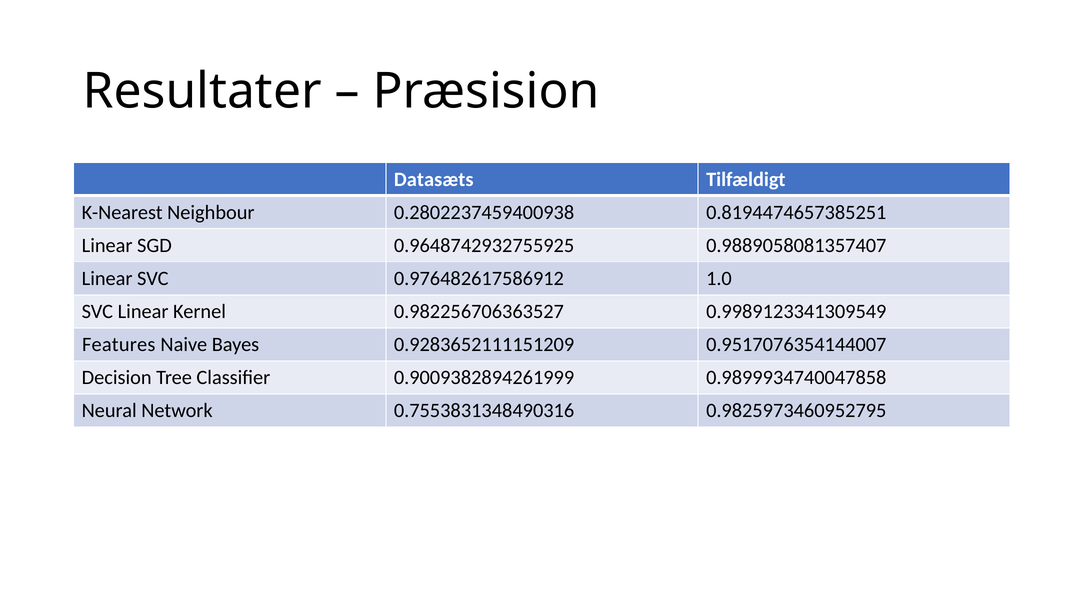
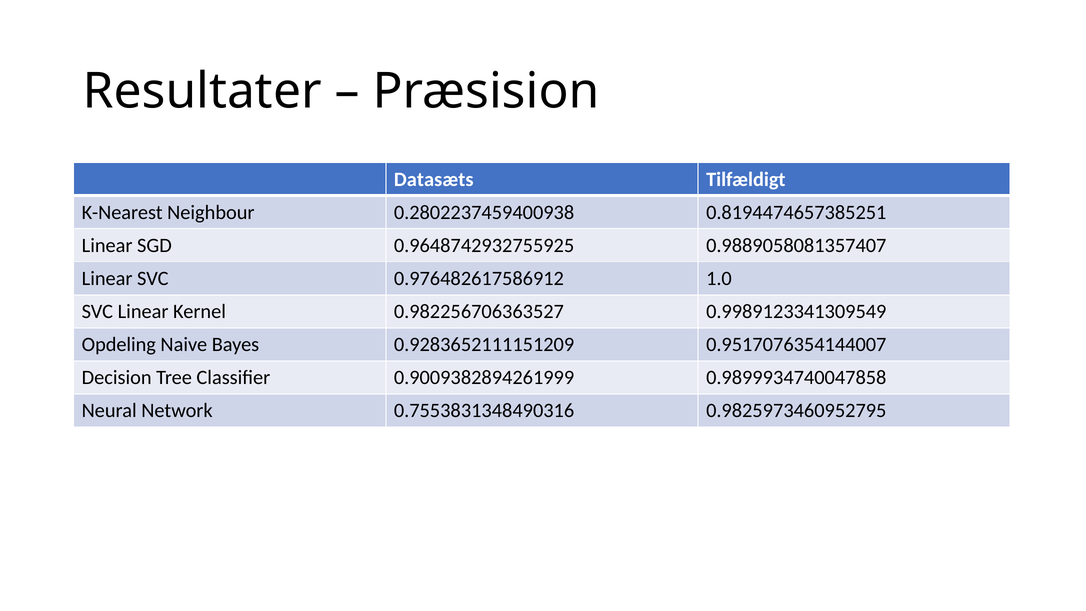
Features: Features -> Opdeling (119, 345)
